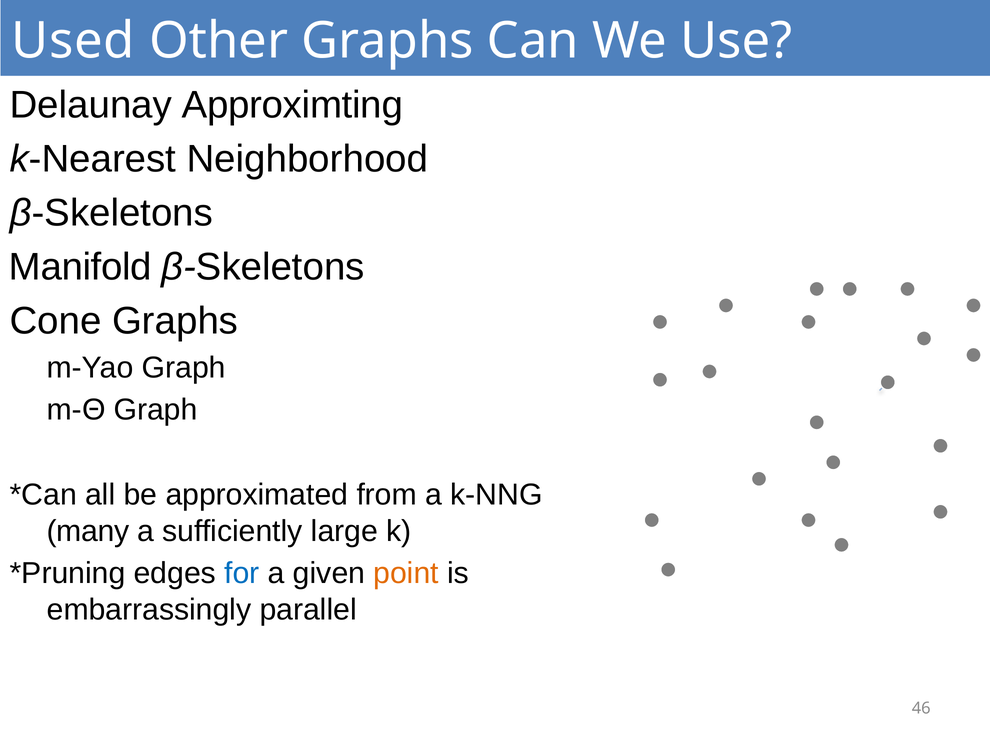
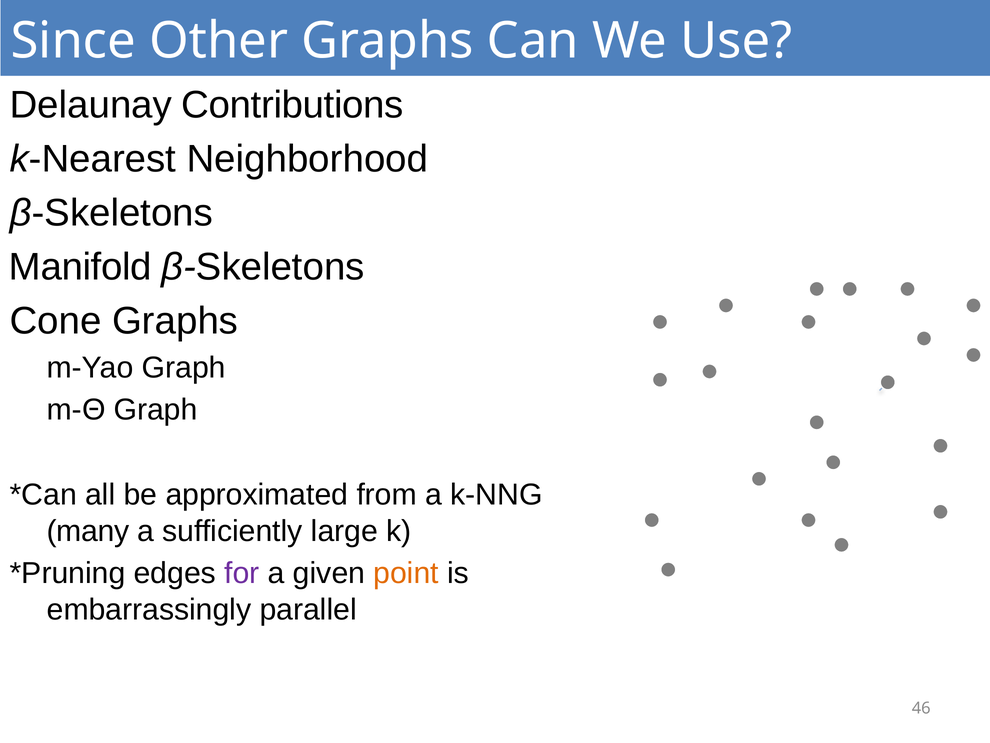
Used: Used -> Since (73, 41)
Approximting: Approximting -> Contributions (292, 105)
for colour: blue -> purple (242, 573)
